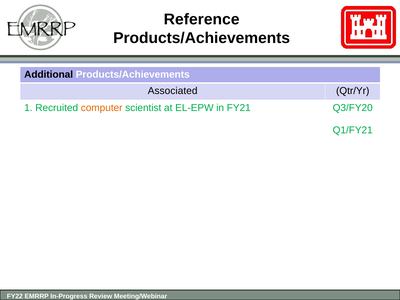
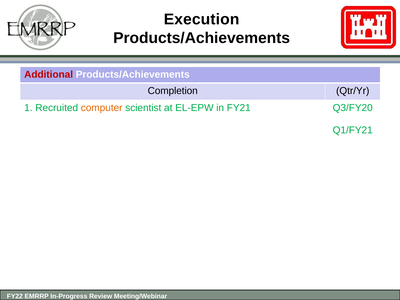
Reference: Reference -> Execution (202, 19)
Additional colour: black -> red (49, 75)
Associated: Associated -> Completion (173, 91)
